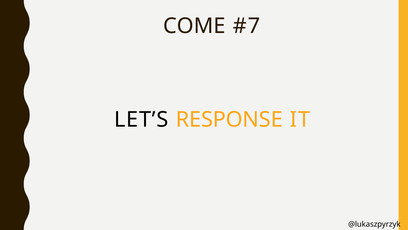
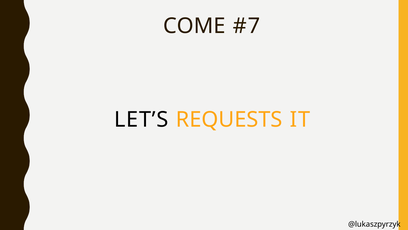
RESPONSE: RESPONSE -> REQUESTS (229, 120)
